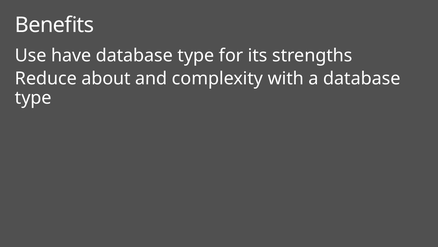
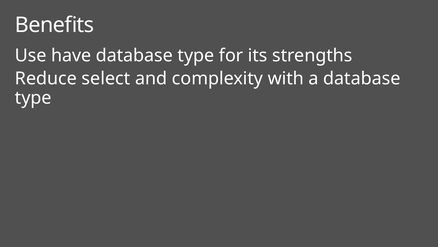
about: about -> select (106, 78)
